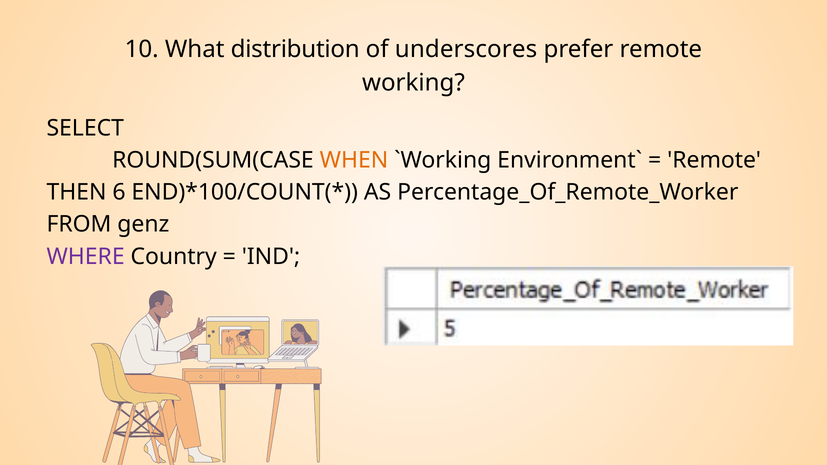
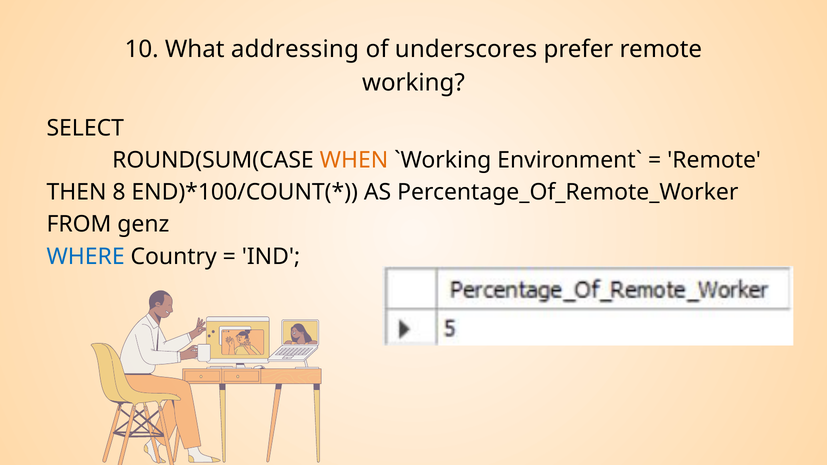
distribution: distribution -> addressing (295, 49)
6: 6 -> 8 (119, 192)
WHERE colour: purple -> blue (86, 257)
